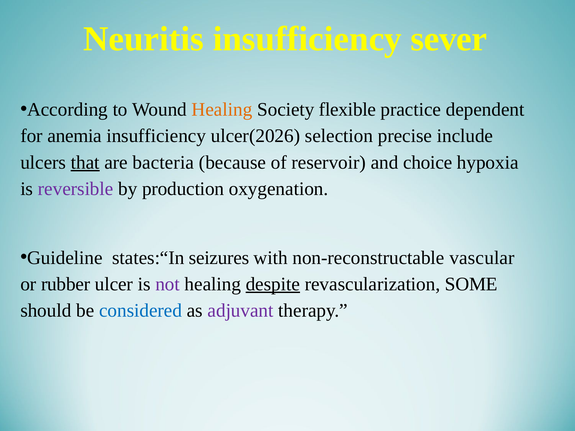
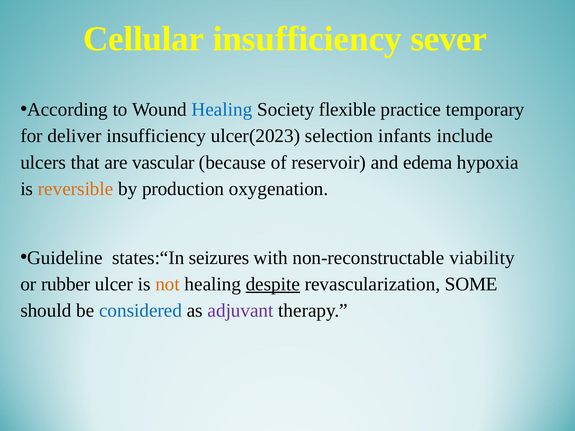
Neuritis: Neuritis -> Cellular (144, 39)
Healing colour: orange -> blue (222, 110)
dependent: dependent -> temporary (485, 110)
anemia: anemia -> deliver (74, 136)
ulcer(2026: ulcer(2026 -> ulcer(2023 (255, 136)
precise: precise -> infants (405, 136)
that underline: present -> none (85, 163)
bacteria: bacteria -> vascular (163, 163)
choice: choice -> edema (428, 163)
reversible colour: purple -> orange (76, 189)
vascular: vascular -> viability (482, 258)
not colour: purple -> orange (168, 284)
